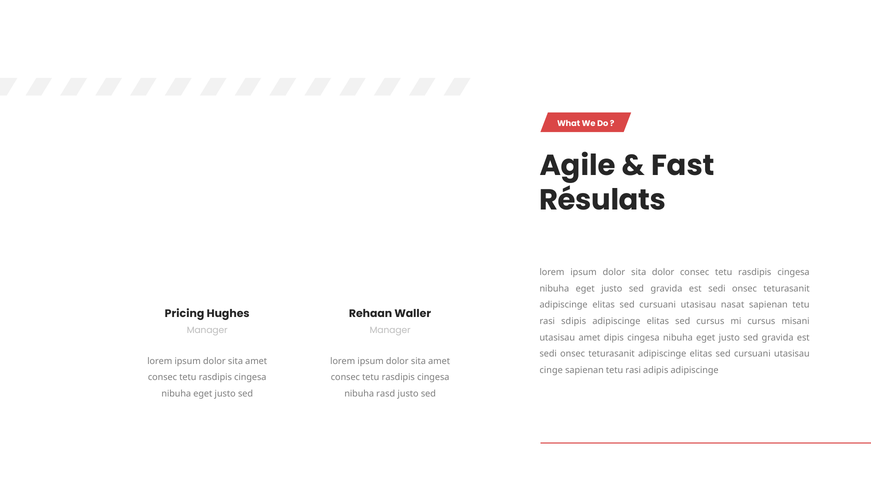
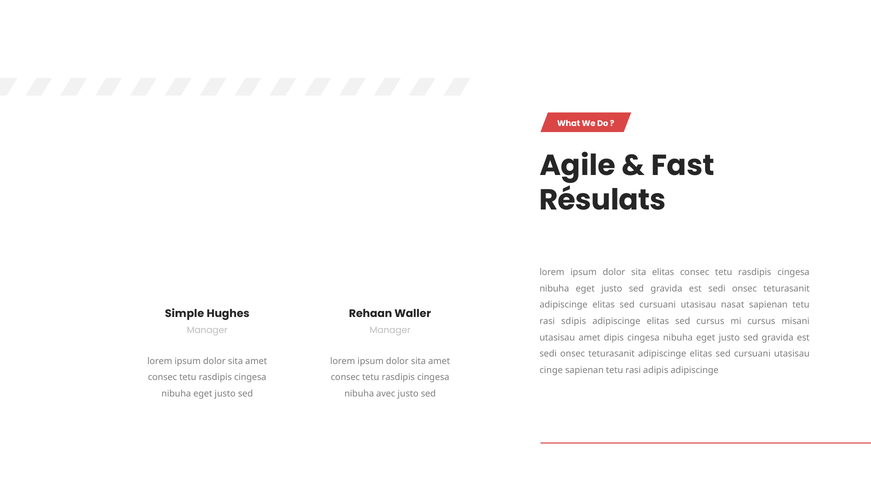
sita dolor: dolor -> elitas (663, 272)
Pricing: Pricing -> Simple (185, 313)
rasd: rasd -> avec (386, 394)
